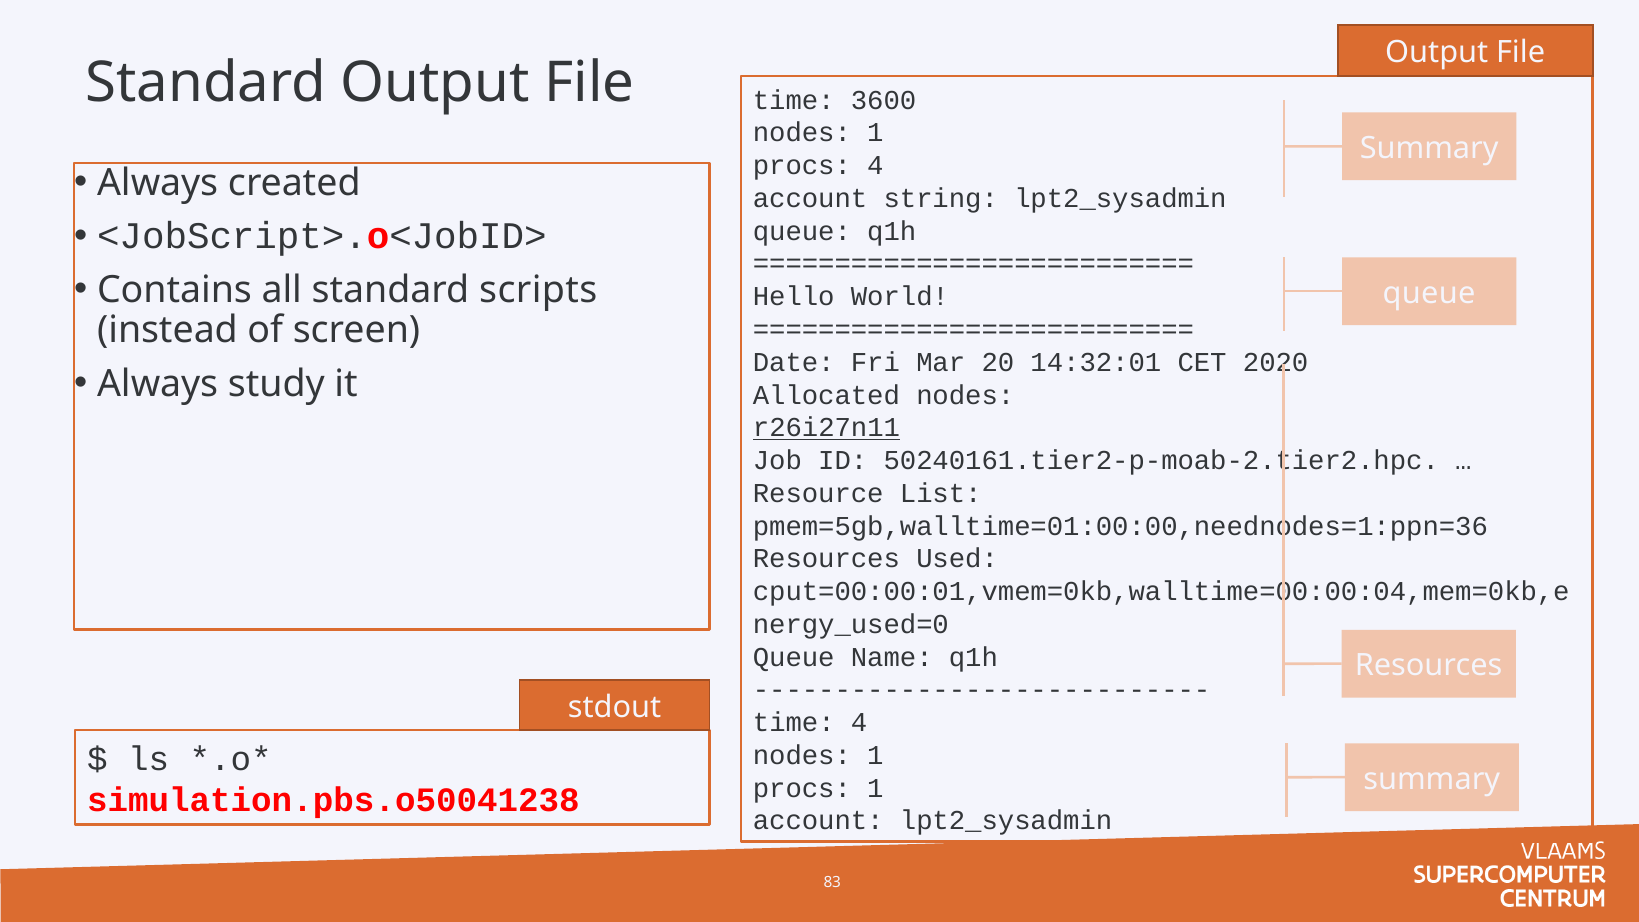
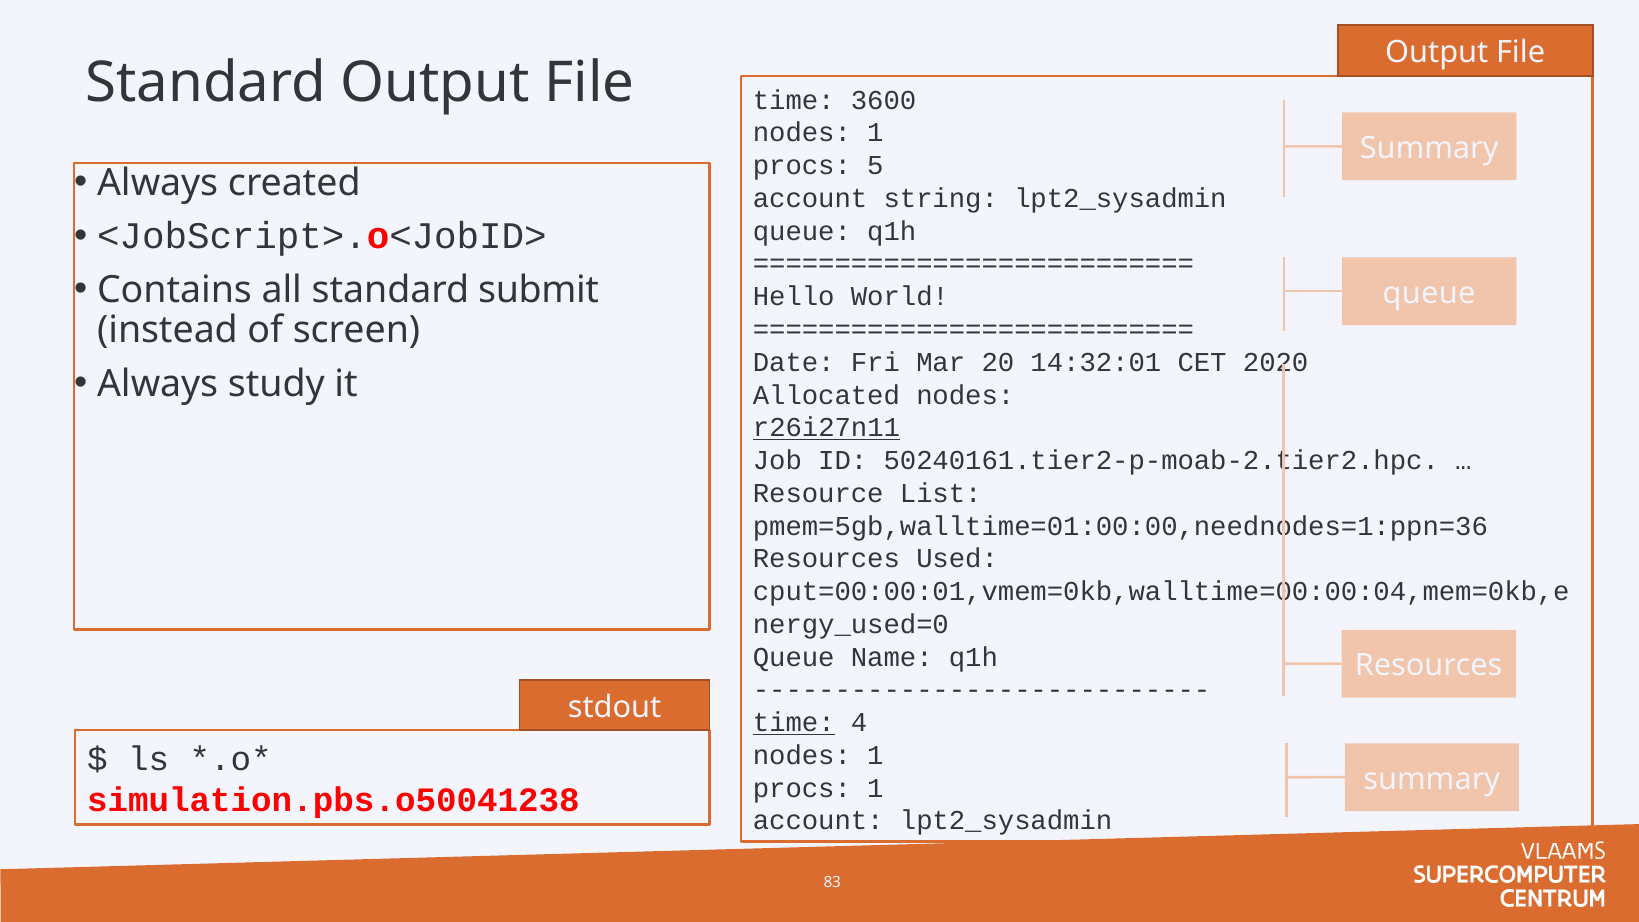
procs 4: 4 -> 5 (875, 166)
scripts: scripts -> submit (539, 290)
time underline: none -> present (794, 723)
